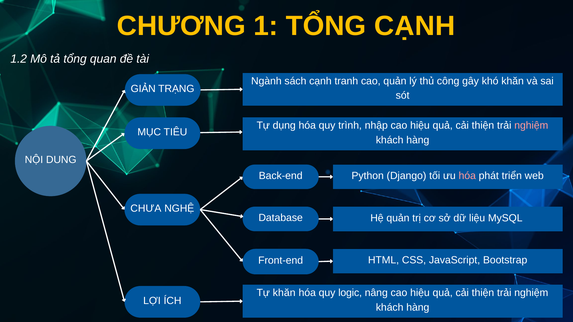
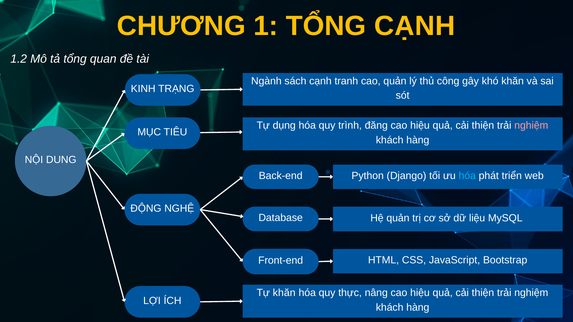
GIẢN: GIẢN -> KINH (143, 89)
nhập: nhập -> đăng (376, 126)
hóa colour: pink -> light blue (467, 176)
CHƯA: CHƯA -> ĐỘNG (146, 209)
logic: logic -> thực (350, 293)
